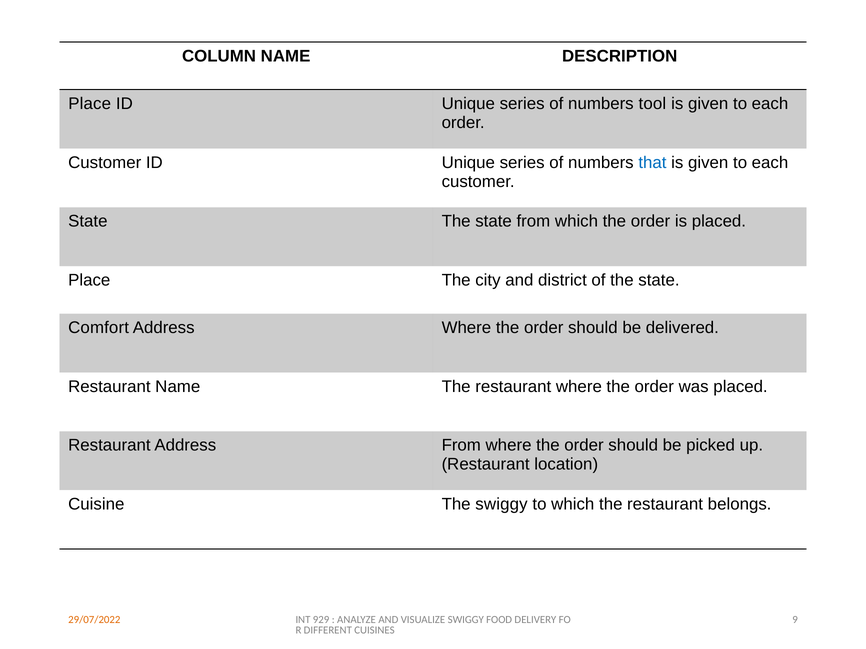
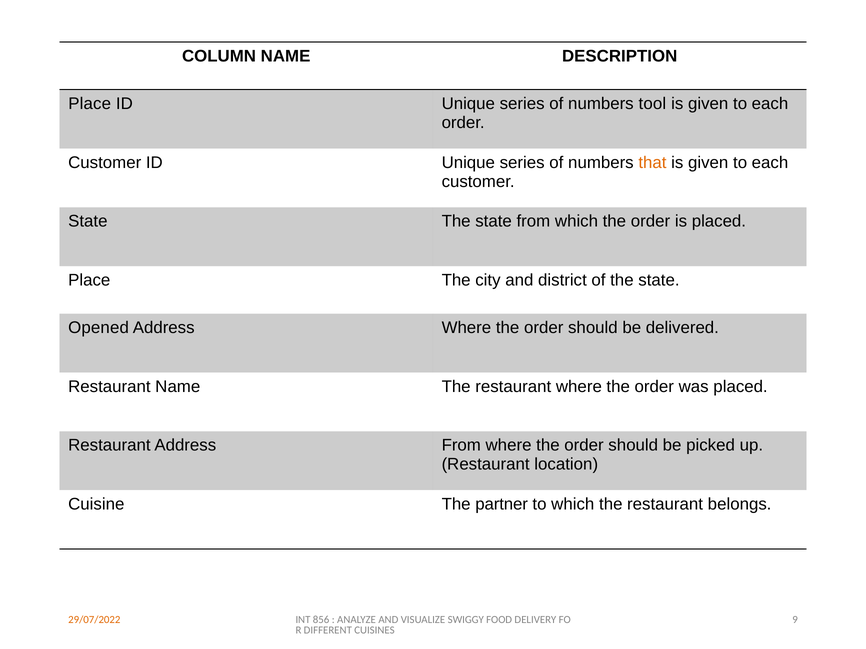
that colour: blue -> orange (652, 163)
Comfort: Comfort -> Opened (99, 328)
The swiggy: swiggy -> partner (502, 505)
929: 929 -> 856 (321, 620)
